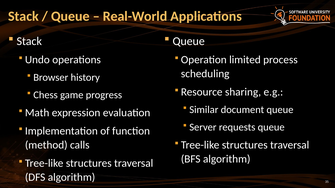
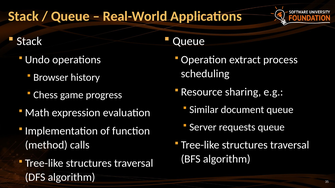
limited: limited -> extract (245, 60)
